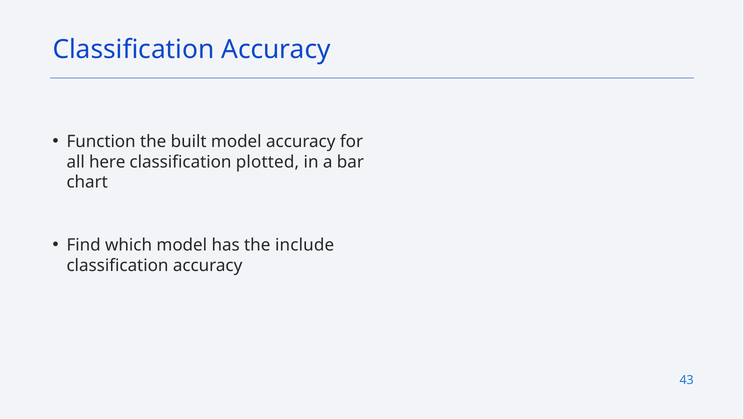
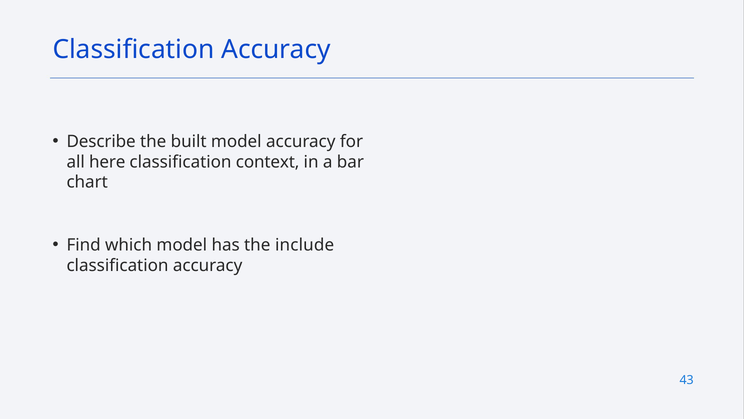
Function: Function -> Describe (101, 141)
plotted: plotted -> context (268, 162)
